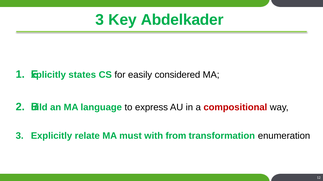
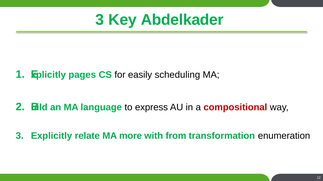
states: states -> pages (82, 75)
considered: considered -> scheduling (177, 75)
must: must -> more (131, 136)
